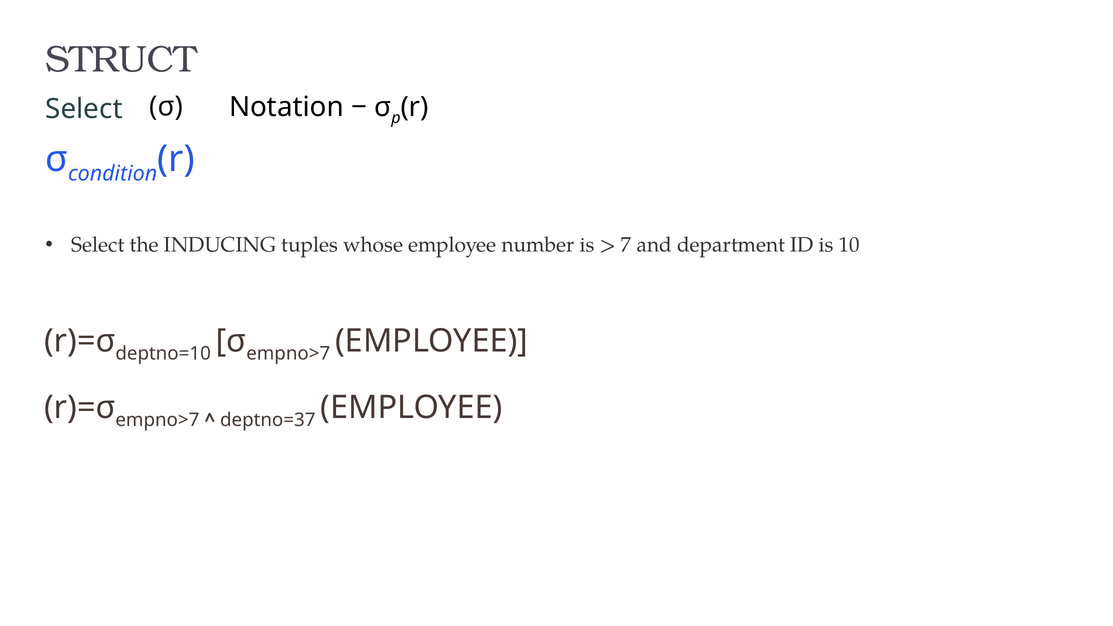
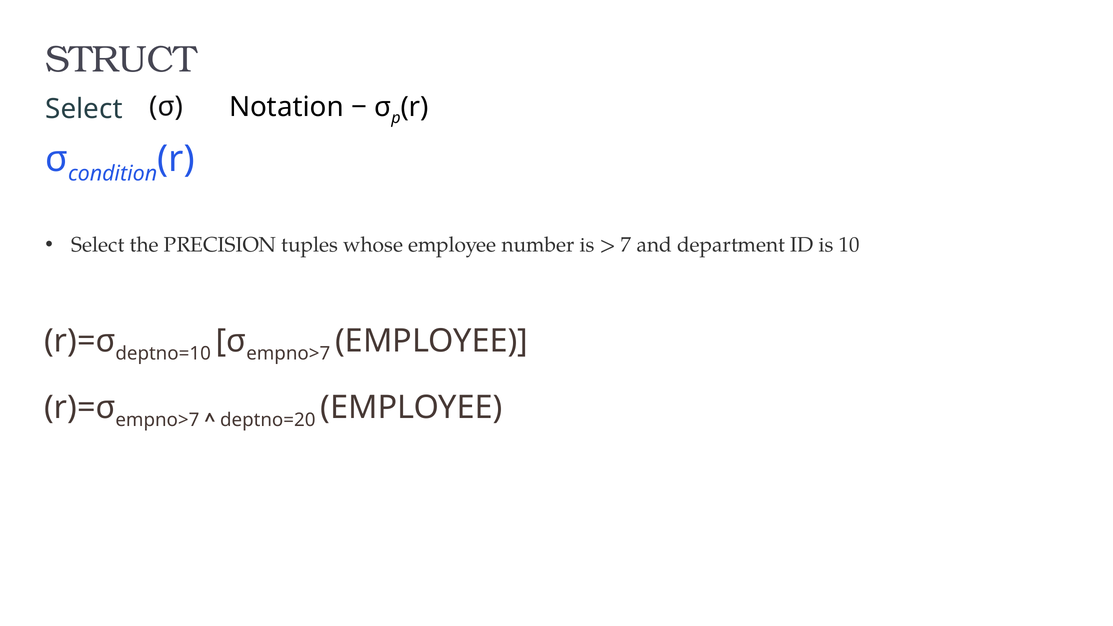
INDUCING: INDUCING -> PRECISION (220, 245)
deptno=37: deptno=37 -> deptno=20 (268, 420)
